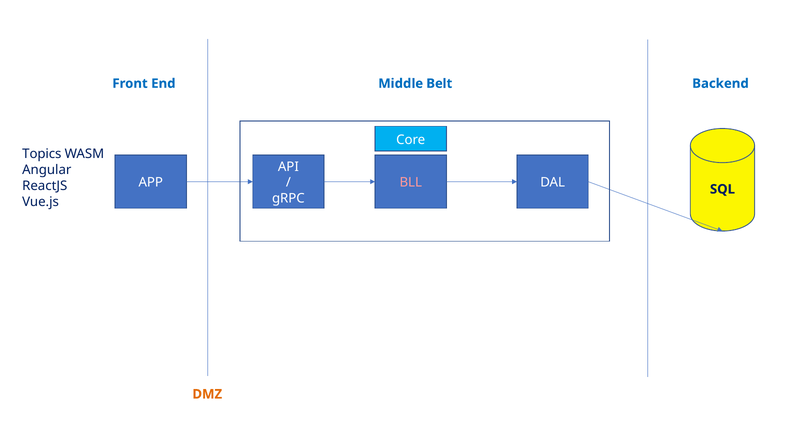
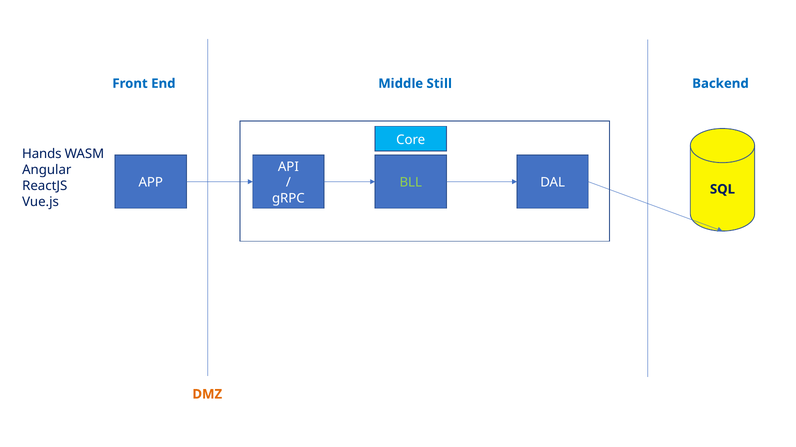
Belt: Belt -> Still (439, 84)
Topics: Topics -> Hands (42, 154)
BLL colour: pink -> light green (411, 183)
